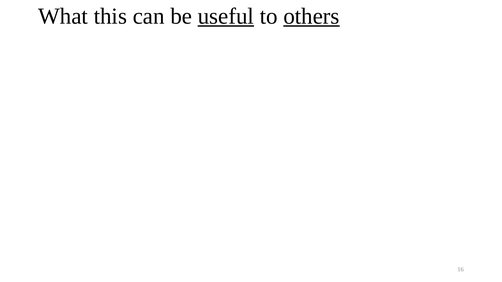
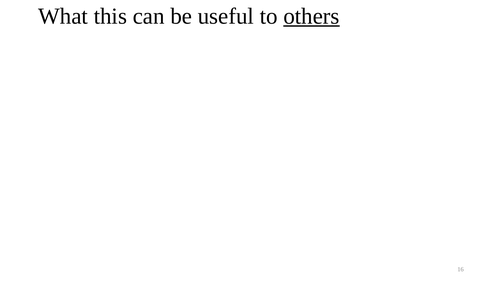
useful underline: present -> none (226, 16)
